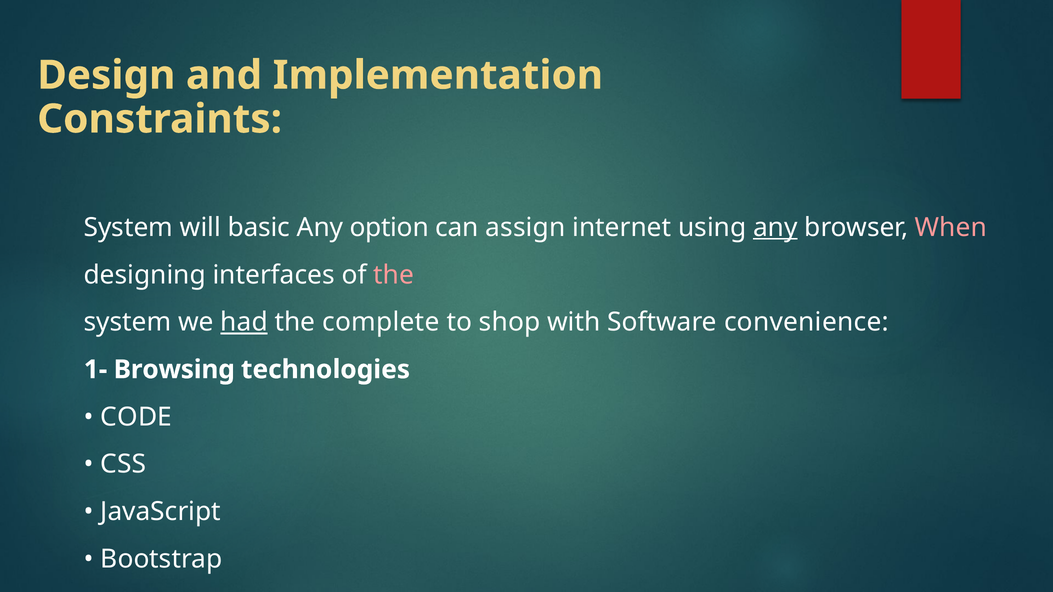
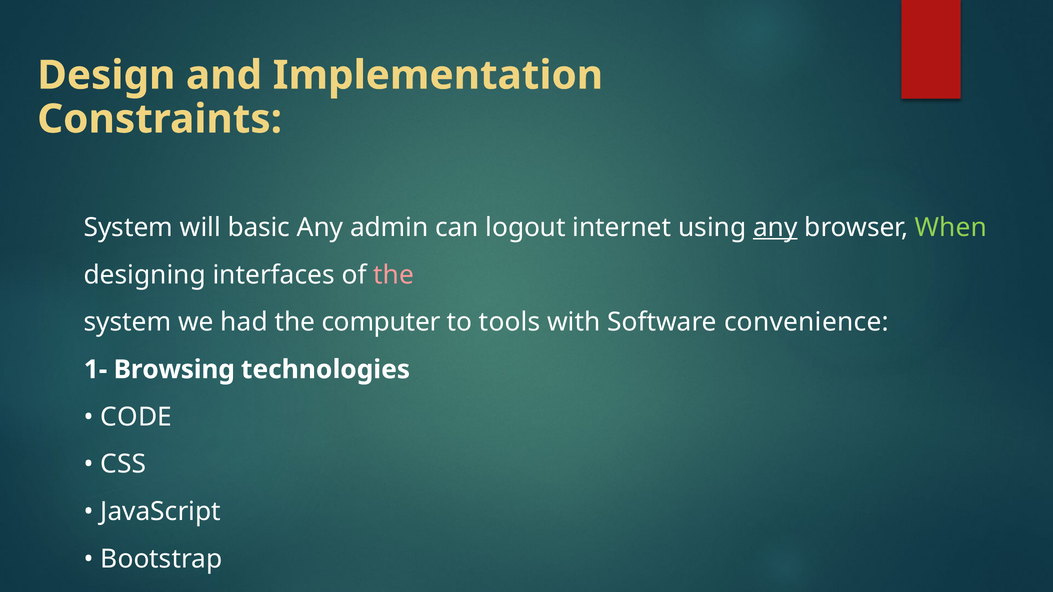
option: option -> admin (389, 228)
assign: assign -> logout (526, 228)
When colour: pink -> light green (951, 228)
had underline: present -> none (244, 322)
complete: complete -> computer (381, 322)
shop: shop -> tools (510, 322)
